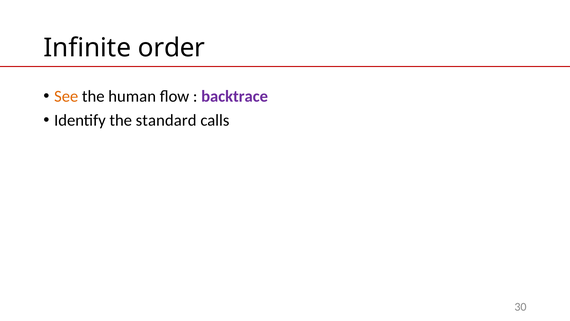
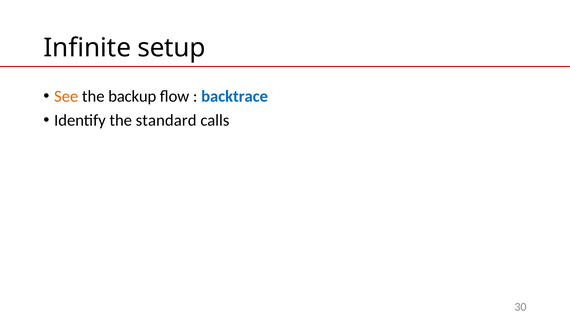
order: order -> setup (172, 48)
human: human -> backup (132, 96)
backtrace colour: purple -> blue (235, 96)
